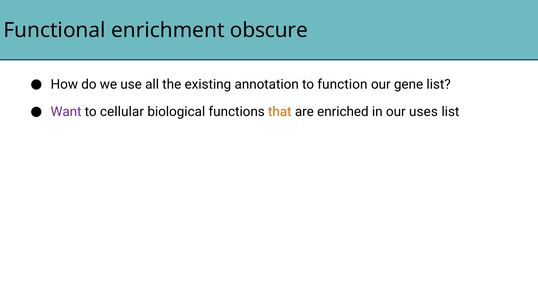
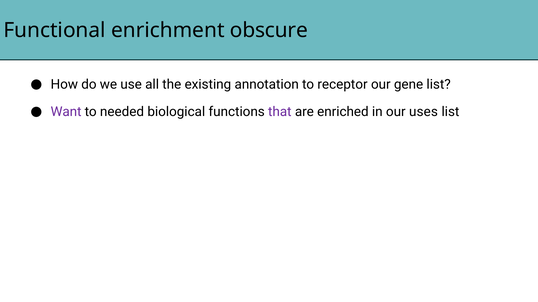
function: function -> receptor (342, 85)
cellular: cellular -> needed (122, 112)
that colour: orange -> purple (280, 112)
